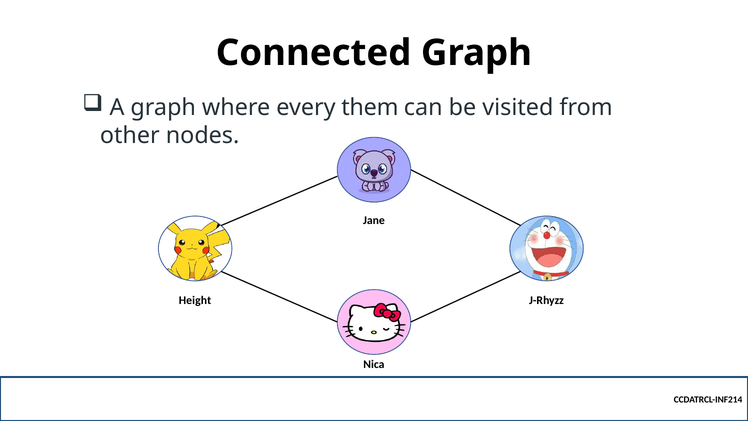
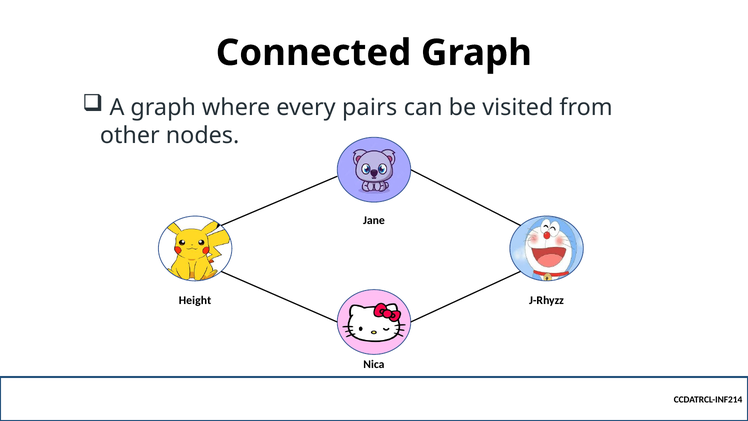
them: them -> pairs (370, 107)
